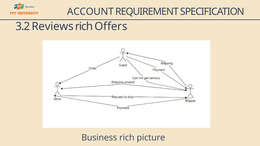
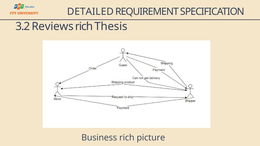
ACCOUNT: ACCOUNT -> DETAILED (90, 12)
Offers: Offers -> Thesis (111, 27)
